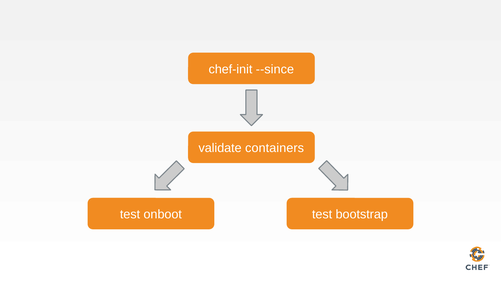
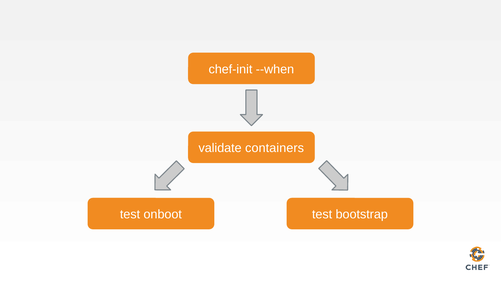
--since: --since -> --when (275, 69)
